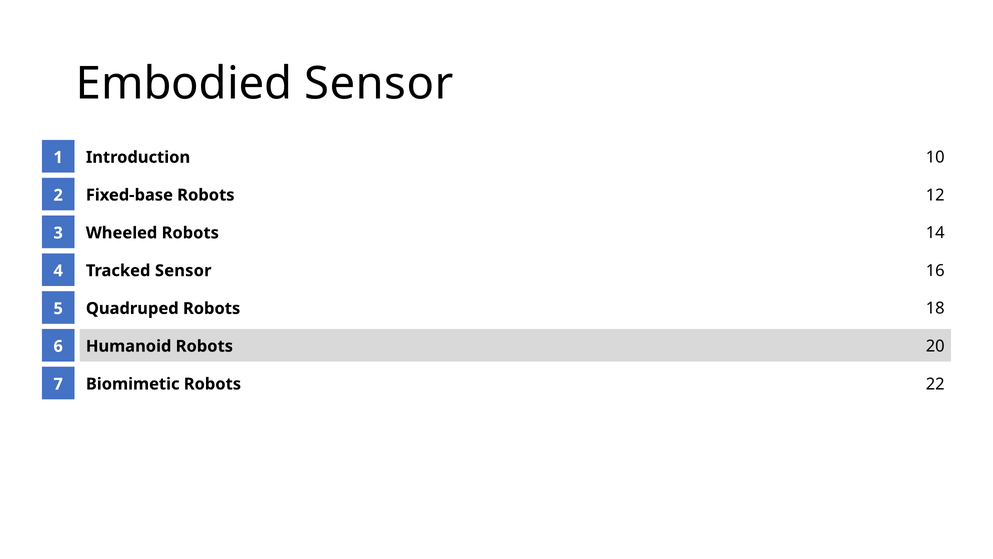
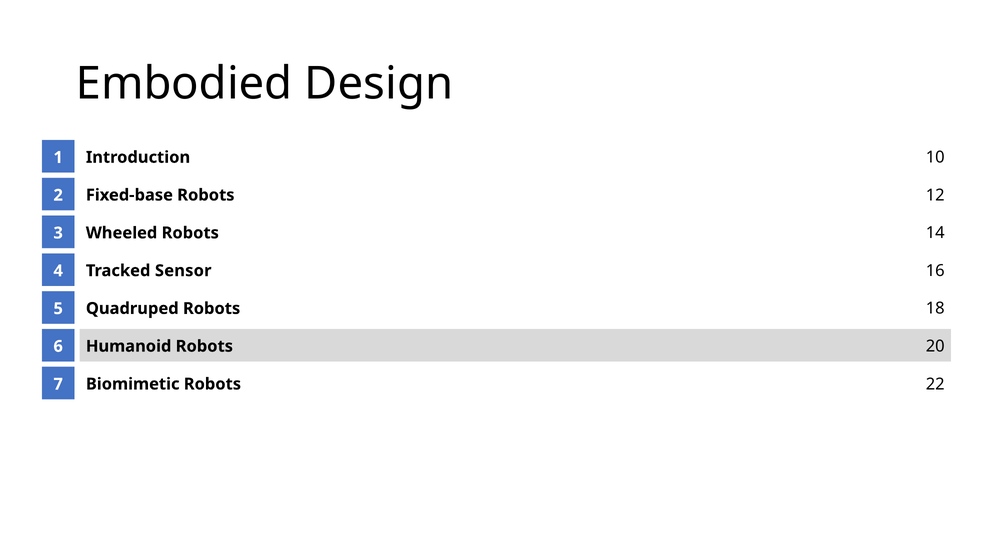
Embodied Sensor: Sensor -> Design (379, 83)
